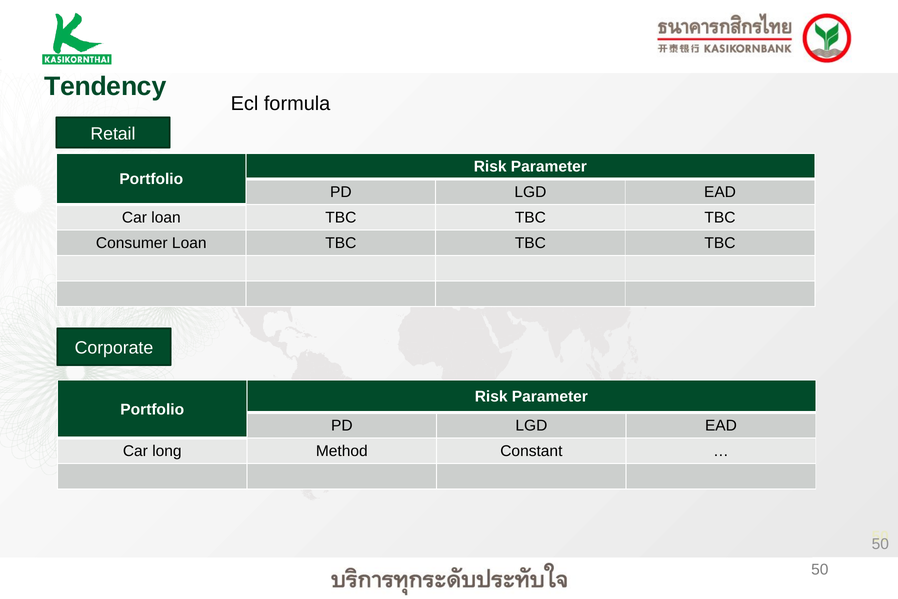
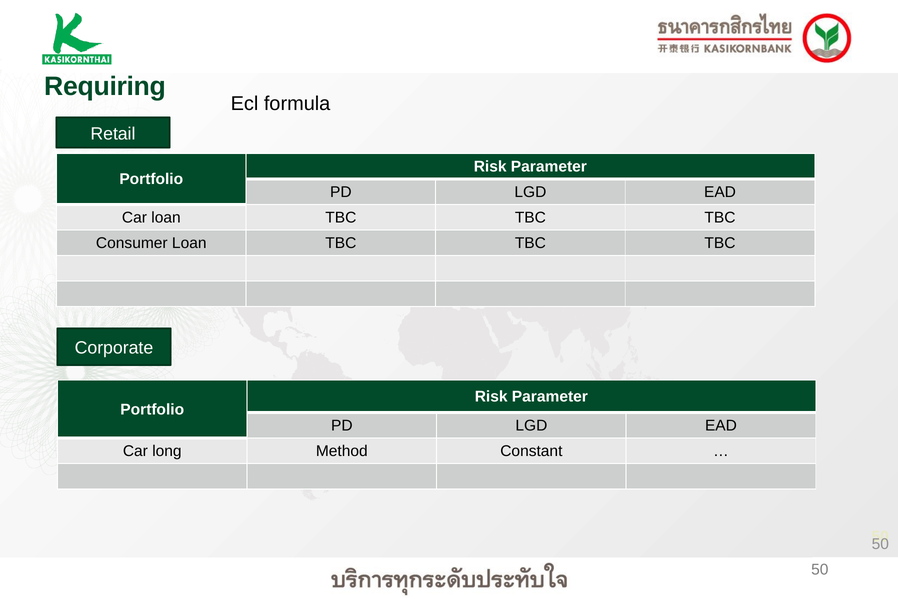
Tendency: Tendency -> Requiring (105, 86)
